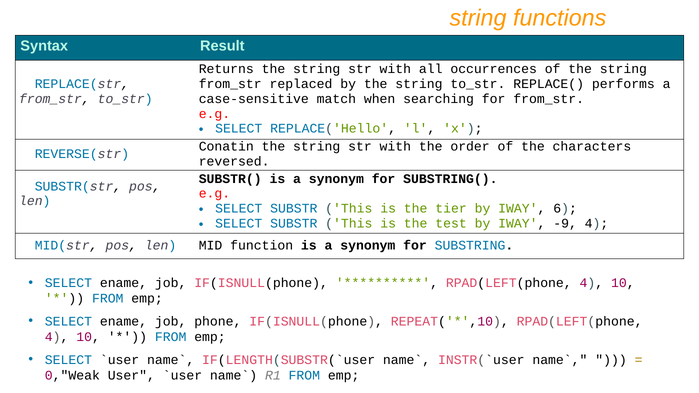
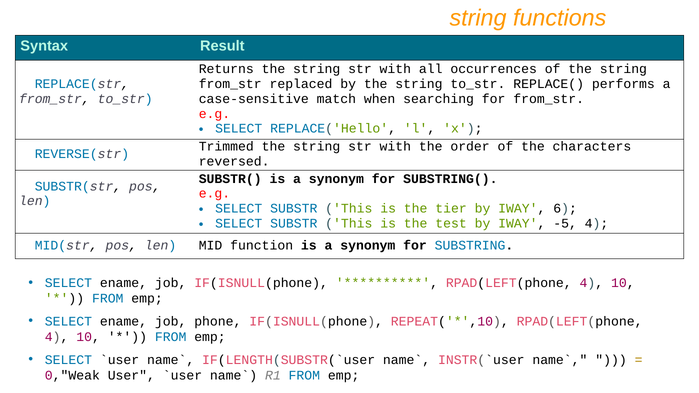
Conatin: Conatin -> Trimmed (226, 147)
-9: -9 -> -5 (565, 223)
